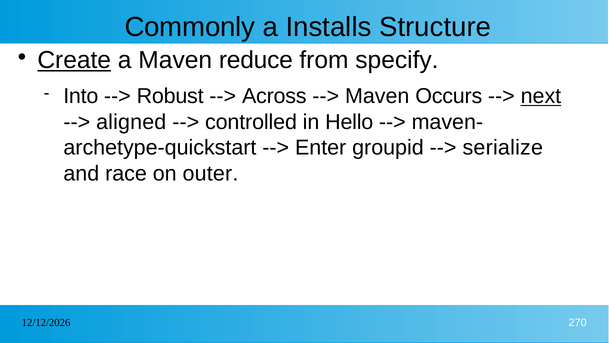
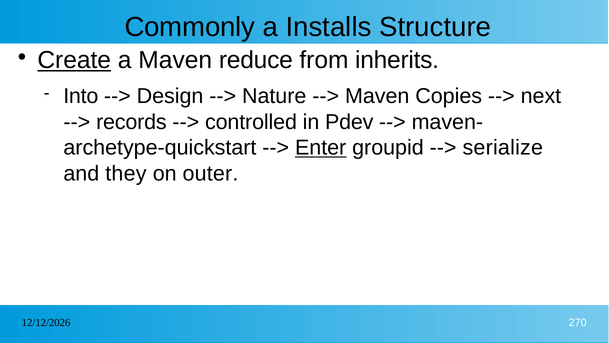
specify: specify -> inherits (397, 60)
Robust: Robust -> Design (170, 96)
Across: Across -> Nature (274, 96)
Occurs: Occurs -> Copies (449, 96)
next underline: present -> none (541, 96)
aligned: aligned -> records (131, 122)
Hello: Hello -> Pdev (349, 122)
Enter underline: none -> present (321, 148)
race: race -> they (126, 173)
